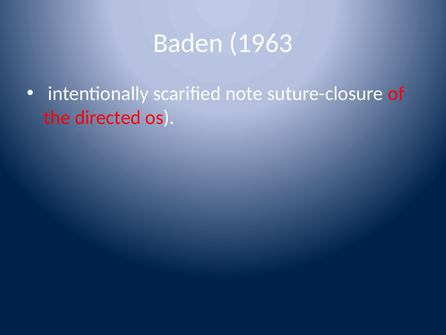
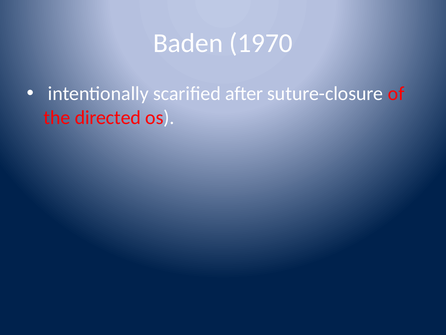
1963: 1963 -> 1970 (261, 43)
note: note -> after (244, 94)
